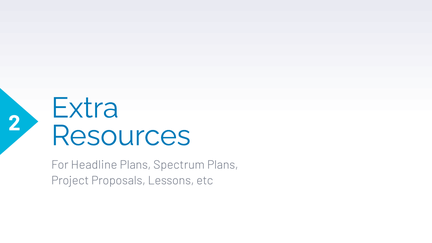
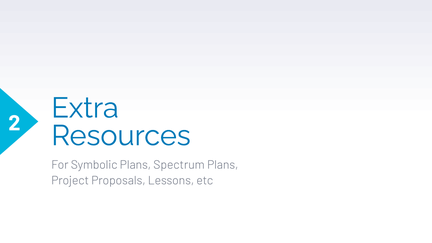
Headline: Headline -> Symbolic (94, 165)
